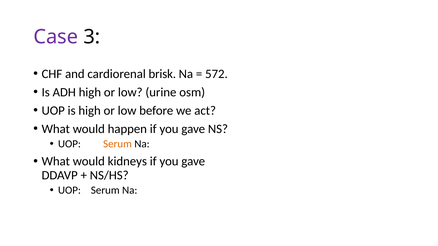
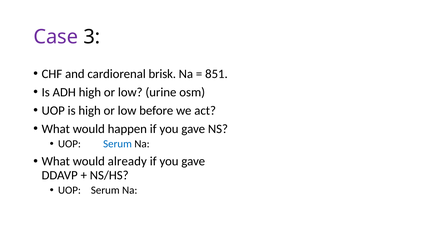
572: 572 -> 851 (216, 74)
Serum colour: orange -> blue (118, 144)
kidneys: kidneys -> already (127, 162)
